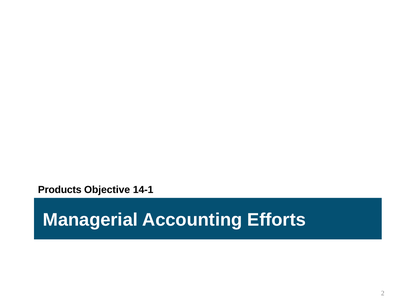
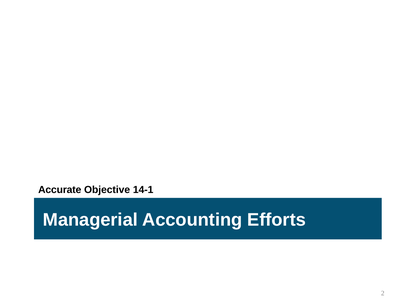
Products: Products -> Accurate (60, 190)
